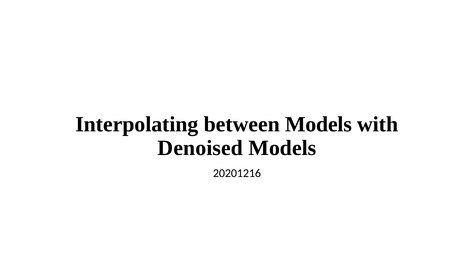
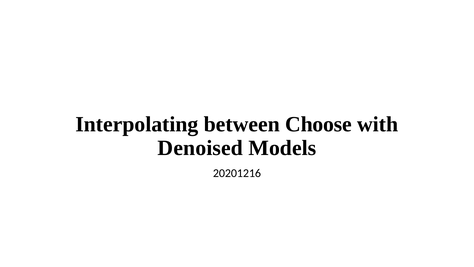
between Models: Models -> Choose (319, 124)
